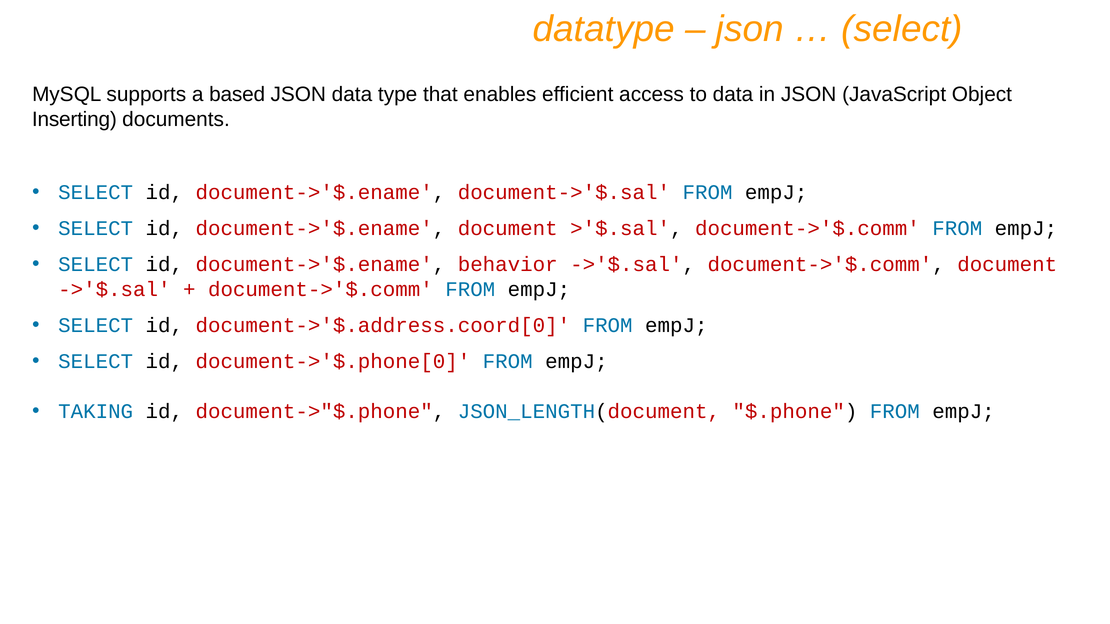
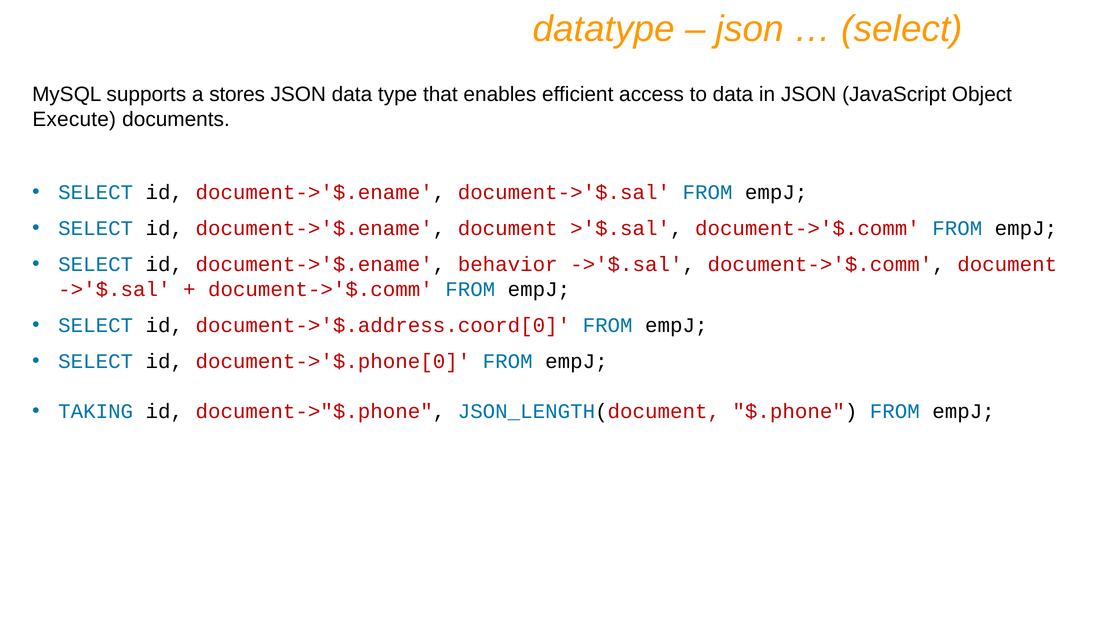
based: based -> stores (237, 94)
Inserting: Inserting -> Execute (74, 119)
